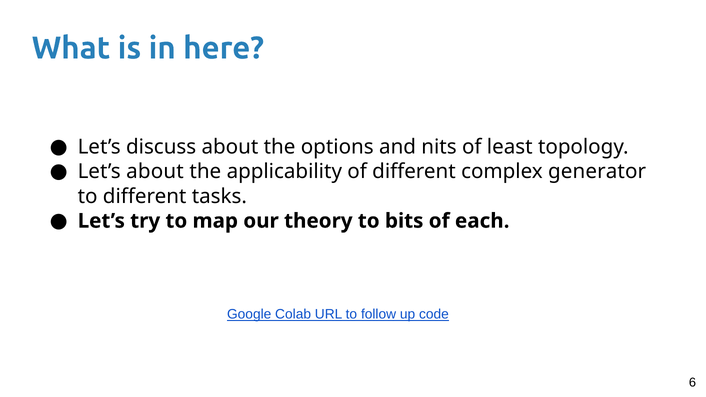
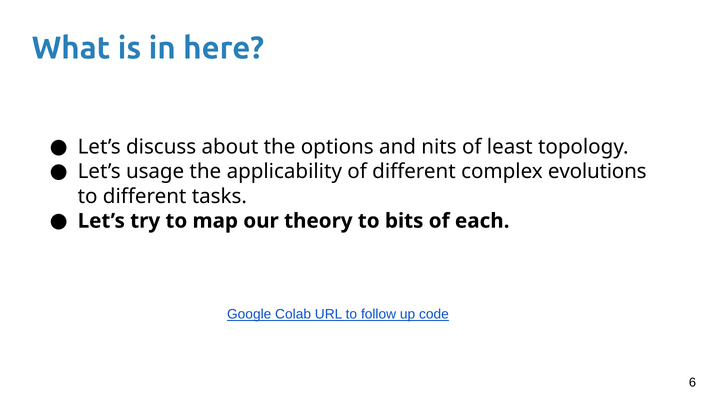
Let’s about: about -> usage (155, 172)
generator: generator -> evolutions (597, 172)
